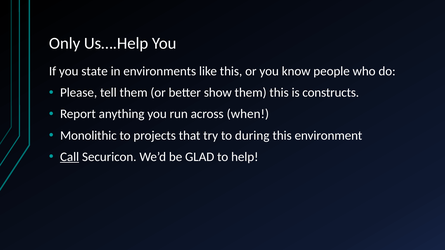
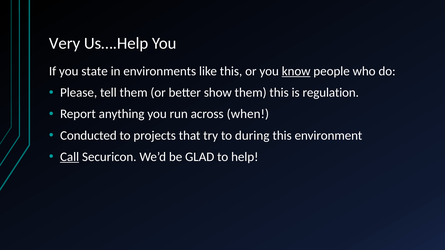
Only: Only -> Very (65, 43)
know underline: none -> present (296, 71)
constructs: constructs -> regulation (331, 93)
Monolithic: Monolithic -> Conducted (88, 136)
